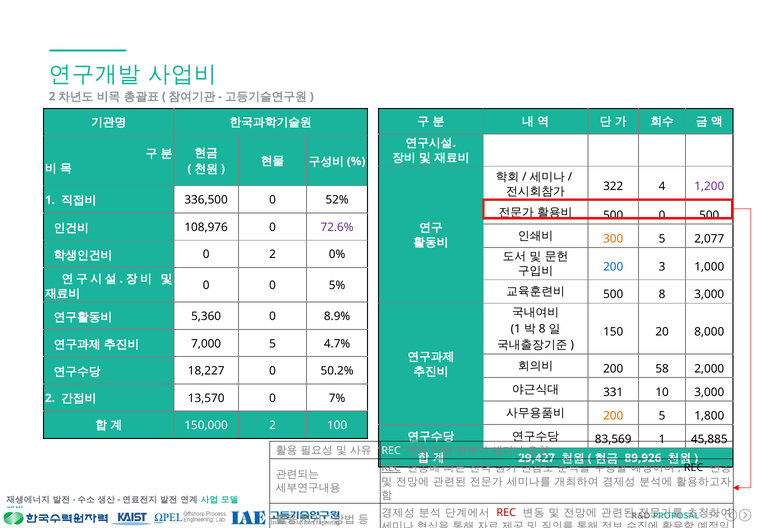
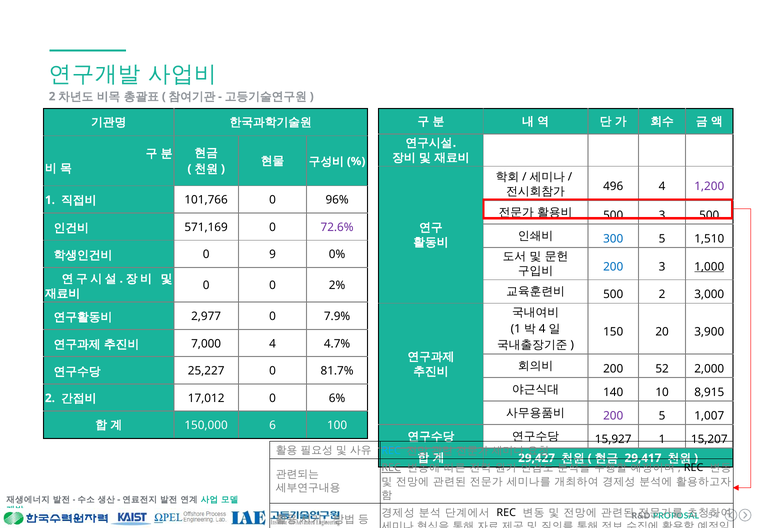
322: 322 -> 496 (613, 187)
336,500: 336,500 -> 101,766 (206, 200)
52%: 52% -> 96% (337, 200)
500 0: 0 -> 3 (662, 215)
108,976: 108,976 -> 571,169 (206, 227)
300 colour: orange -> blue (613, 239)
2,077: 2,077 -> 1,510 (709, 239)
0 2: 2 -> 9 (273, 255)
1,000 underline: none -> present (709, 267)
5%: 5% -> 2% (337, 286)
500 8: 8 -> 2 (662, 295)
5,360: 5,360 -> 2,977 (206, 317)
8.9%: 8.9% -> 7.9% (337, 317)
8: 8 -> 4 (542, 329)
8,000: 8,000 -> 3,900 (709, 332)
7,000 5: 5 -> 4 (273, 344)
58: 58 -> 52 (662, 369)
18,227: 18,227 -> 25,227 (206, 371)
50.2%: 50.2% -> 81.7% (337, 371)
331: 331 -> 140 (613, 393)
10 3,000: 3,000 -> 8,915 (709, 393)
13,570: 13,570 -> 17,012 (206, 398)
7%: 7% -> 6% (337, 398)
200 colour: orange -> purple (613, 416)
1,800: 1,800 -> 1,007 (709, 416)
150,000 2: 2 -> 6 (273, 426)
83,569: 83,569 -> 15,927 (613, 440)
45,885: 45,885 -> 15,207 (709, 440)
REC colour: white -> light blue (391, 451)
89,926: 89,926 -> 29,417 (643, 458)
REC colour: red -> black (506, 513)
